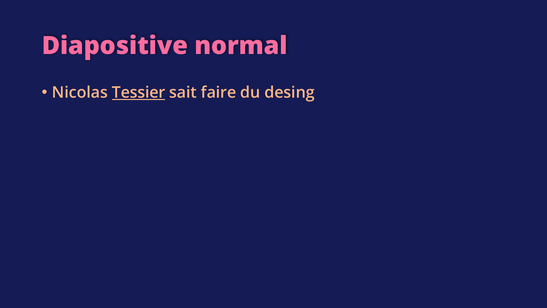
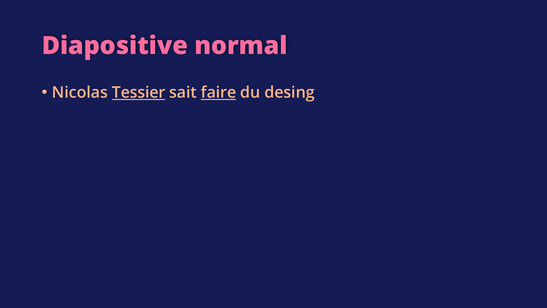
faire underline: none -> present (219, 92)
